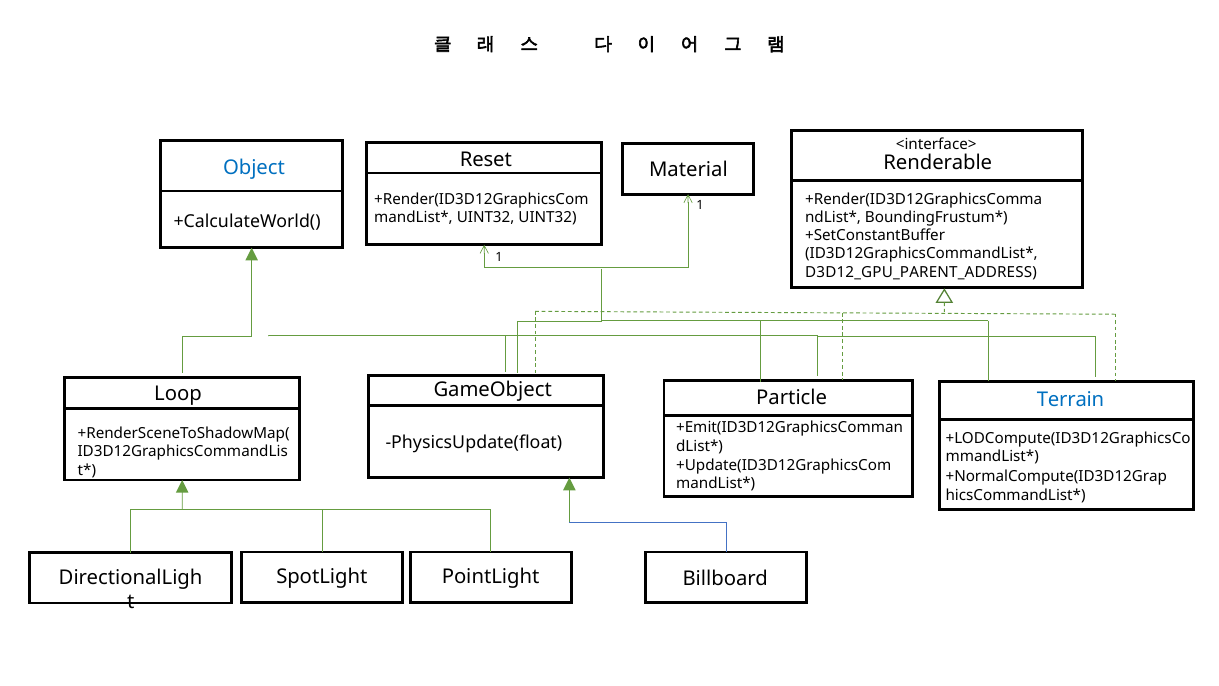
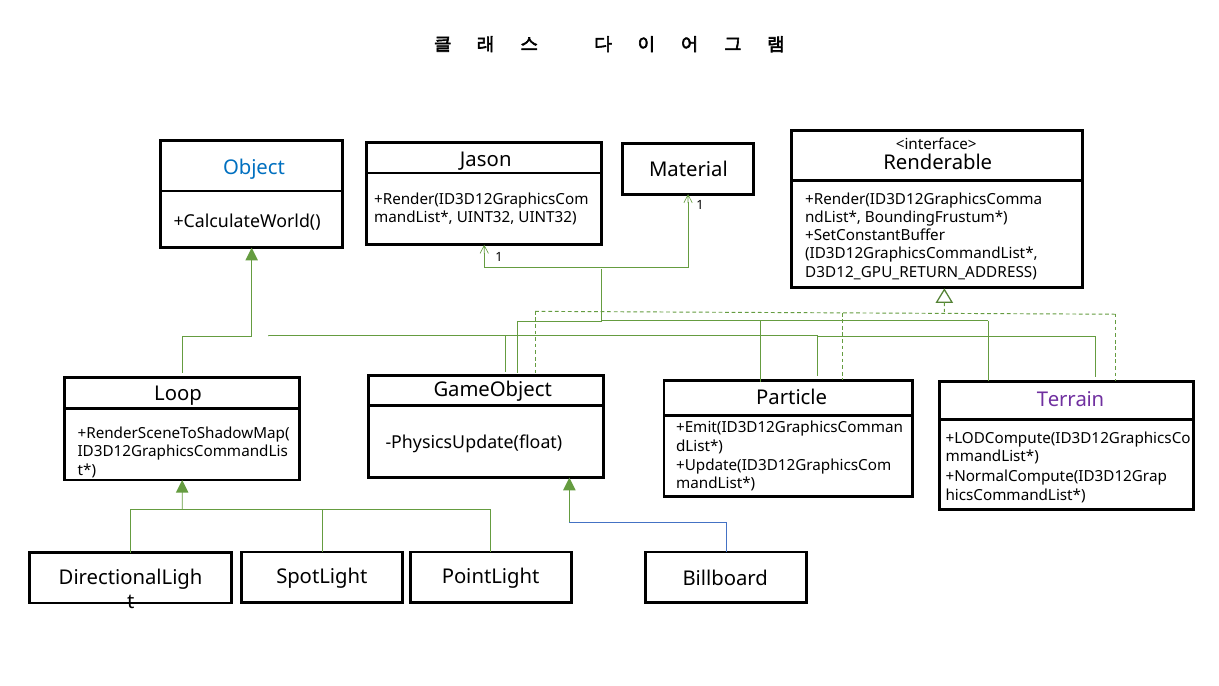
Reset: Reset -> Jason (486, 159)
D3D12_GPU_PARENT_ADDRESS: D3D12_GPU_PARENT_ADDRESS -> D3D12_GPU_RETURN_ADDRESS (921, 272)
Terrain colour: blue -> purple (1071, 399)
